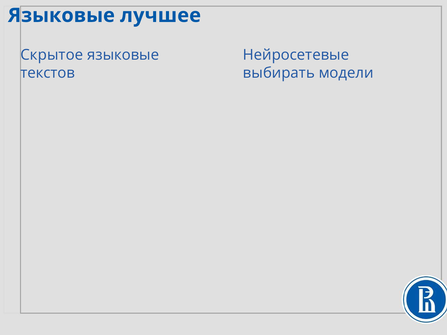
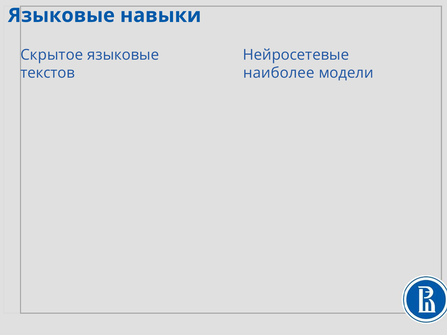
лучшее: лучшее -> навыки (161, 15)
выбирать: выбирать -> наиболее (279, 73)
